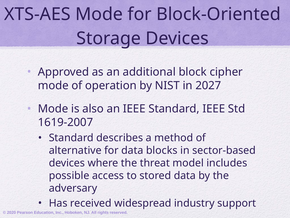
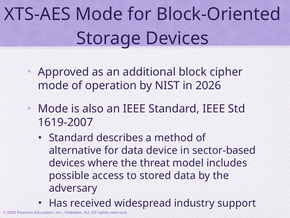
2027: 2027 -> 2026 (208, 85)
blocks: blocks -> device (162, 150)
